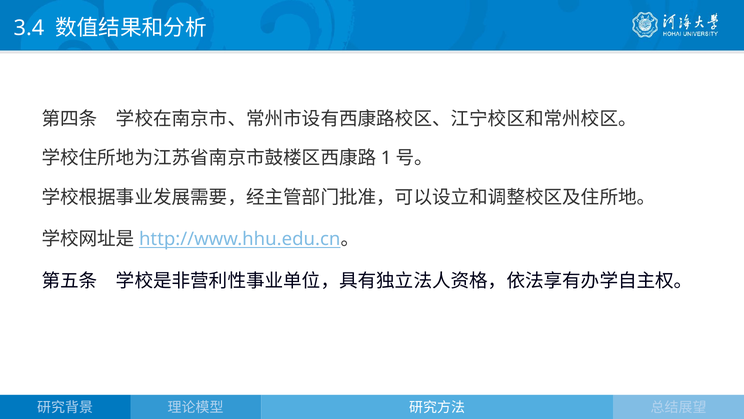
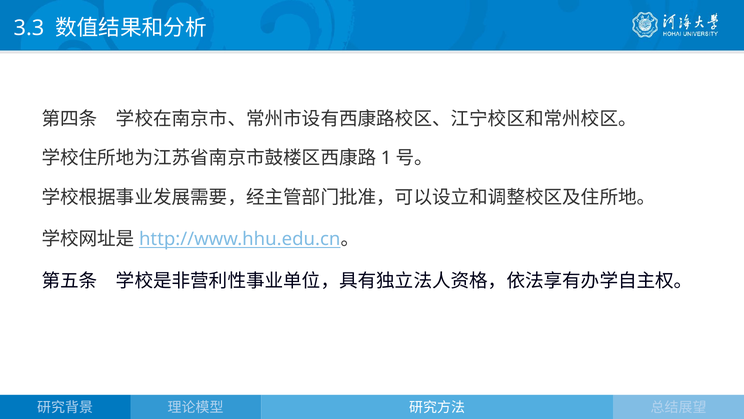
3.4: 3.4 -> 3.3 (29, 28)
